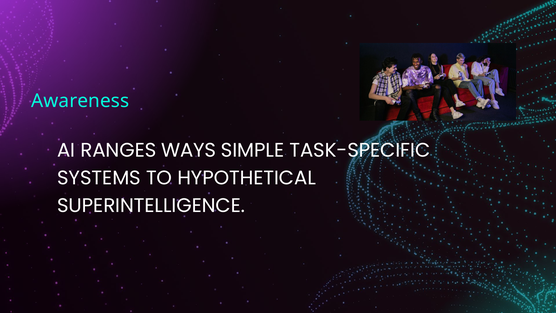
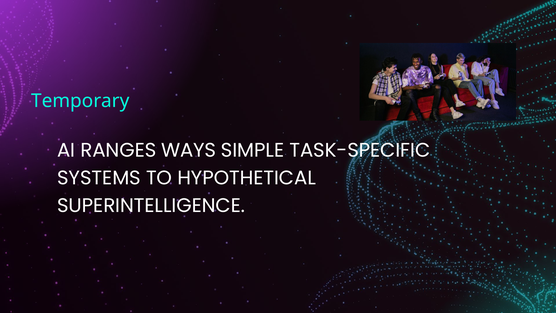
Awareness: Awareness -> Temporary (80, 101)
